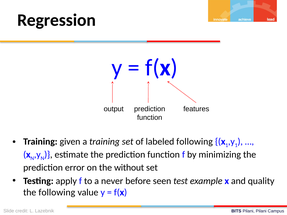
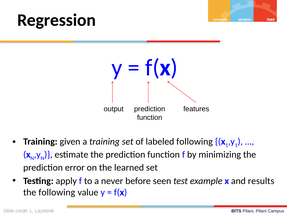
without: without -> learned (129, 168)
quality: quality -> results (261, 181)
